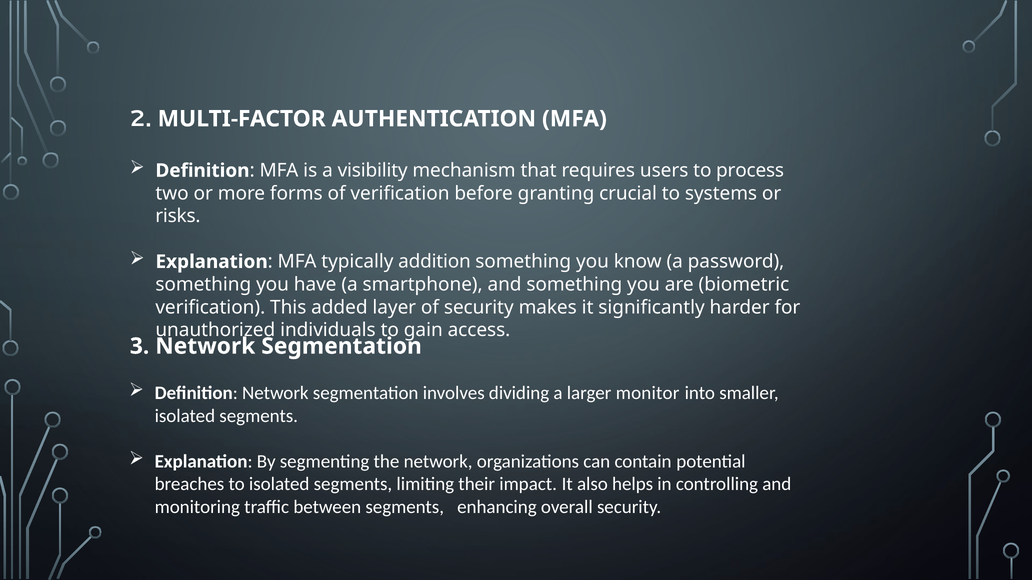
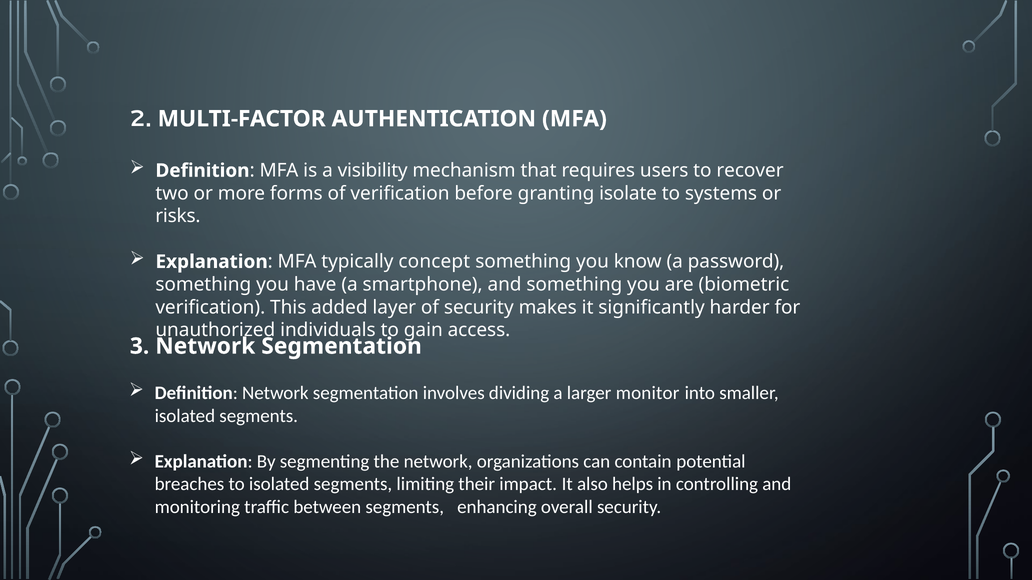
process: process -> recover (750, 171)
crucial: crucial -> isolate (628, 194)
addition: addition -> concept (434, 262)
